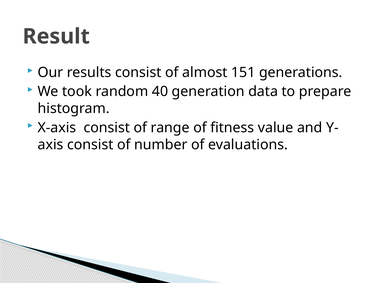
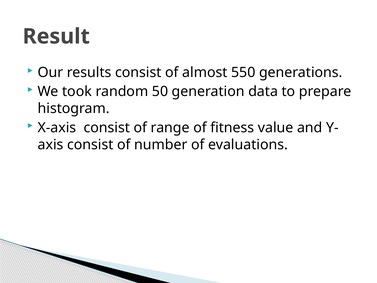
151: 151 -> 550 (243, 72)
40: 40 -> 50 (160, 91)
